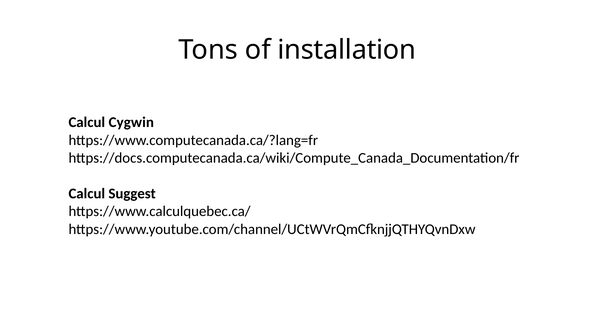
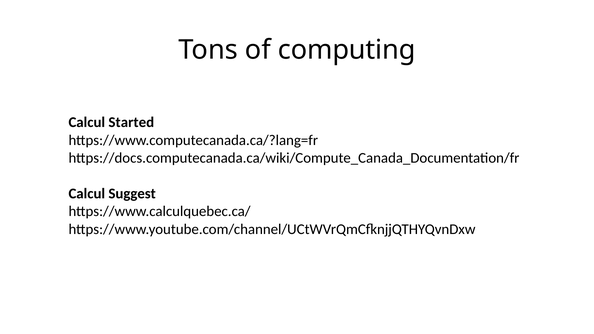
installation: installation -> computing (347, 50)
Cygwin: Cygwin -> Started (131, 122)
